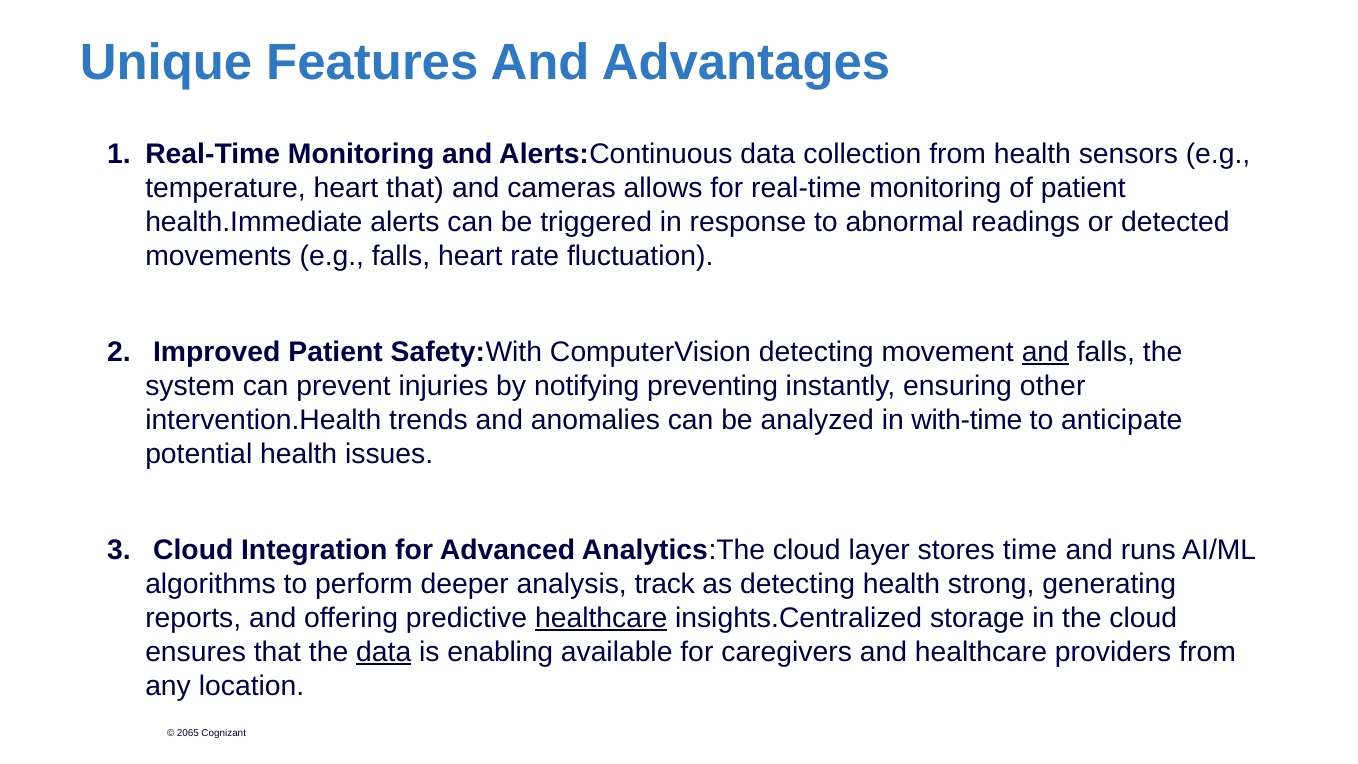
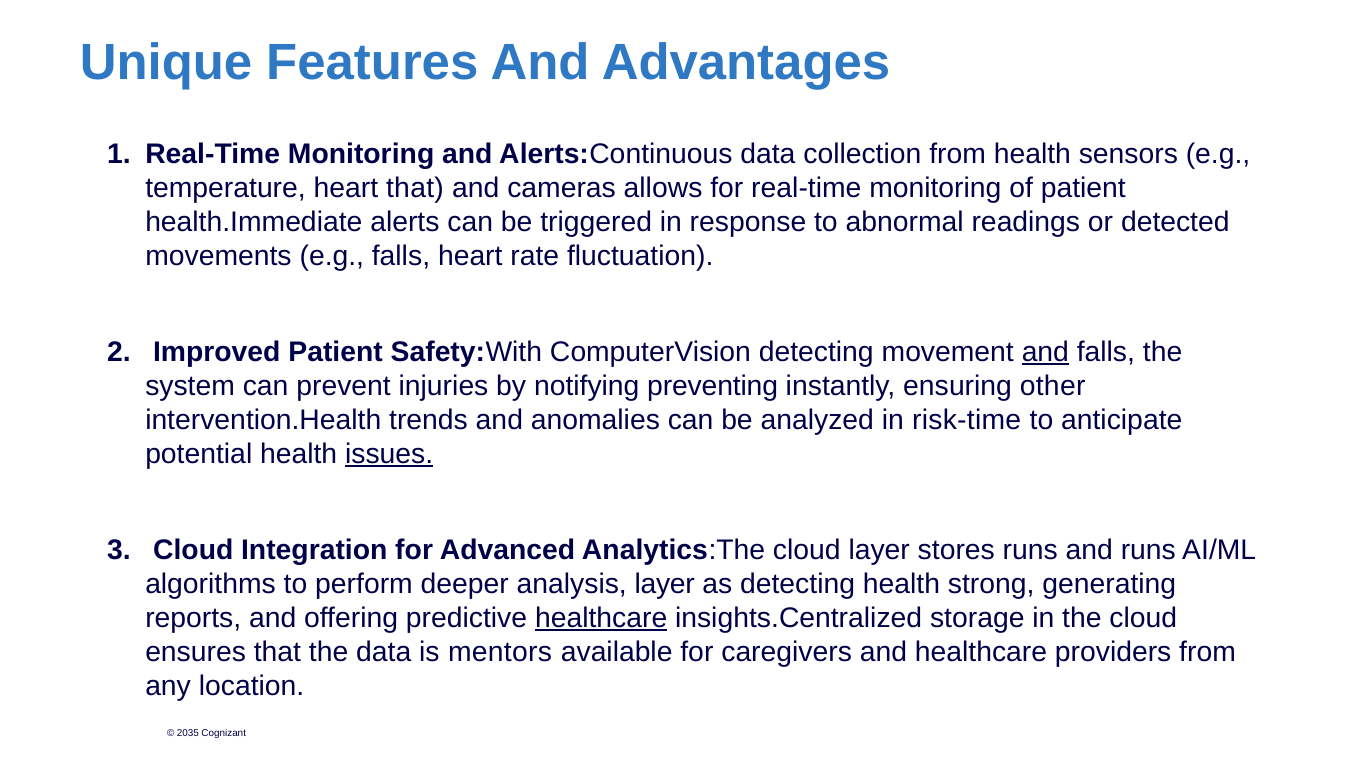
with-time: with-time -> risk-time (967, 420)
issues underline: none -> present (389, 454)
stores time: time -> runs (1030, 550)
analysis track: track -> layer (665, 584)
data underline: present -> none (384, 652)
enabling: enabling -> mentors (500, 652)
2065: 2065 -> 2035 (188, 733)
